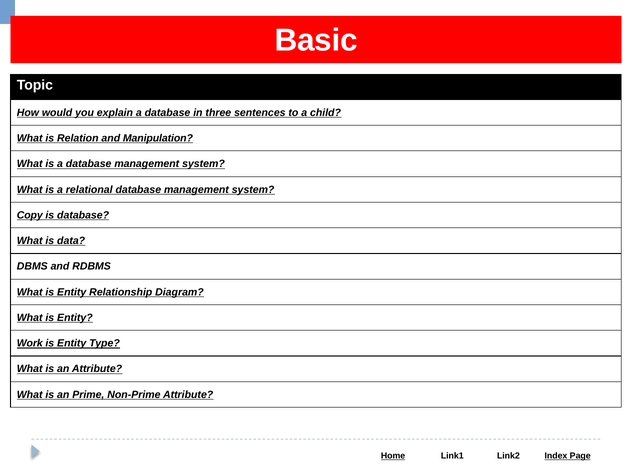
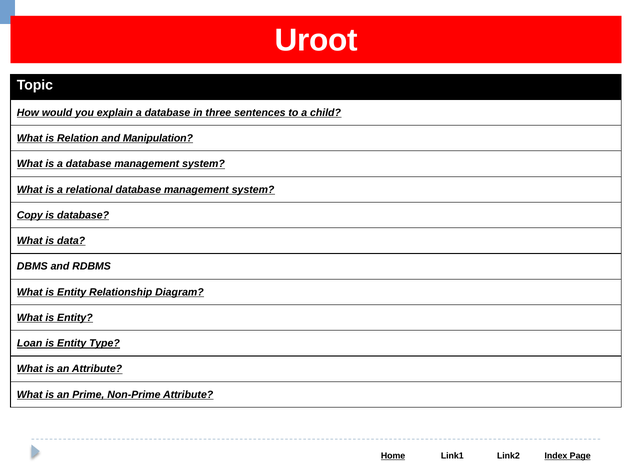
Basic: Basic -> Uroot (316, 40)
Work: Work -> Loan (30, 343)
